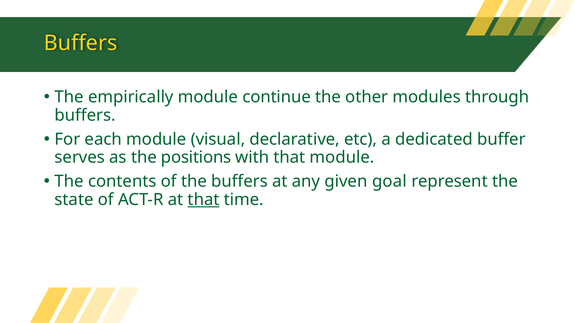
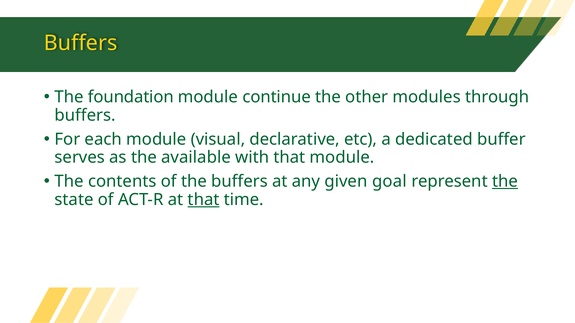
empirically: empirically -> foundation (131, 97)
positions: positions -> available (196, 158)
the underline: none -> present (505, 182)
